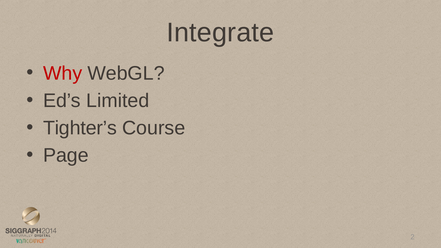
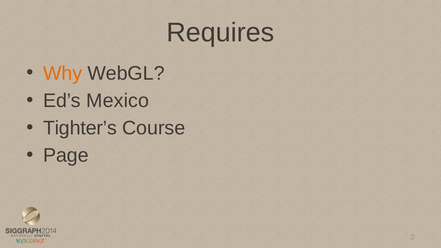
Integrate: Integrate -> Requires (220, 32)
Why colour: red -> orange (63, 73)
Limited: Limited -> Mexico (118, 101)
